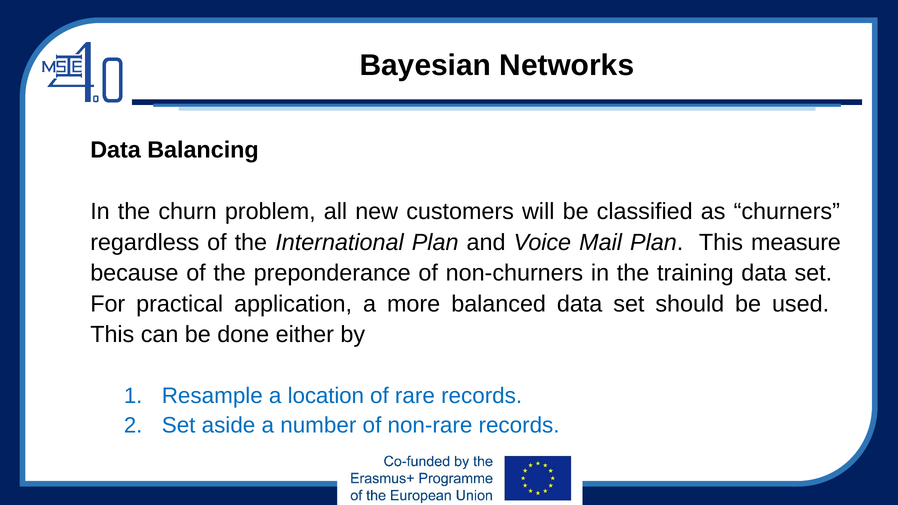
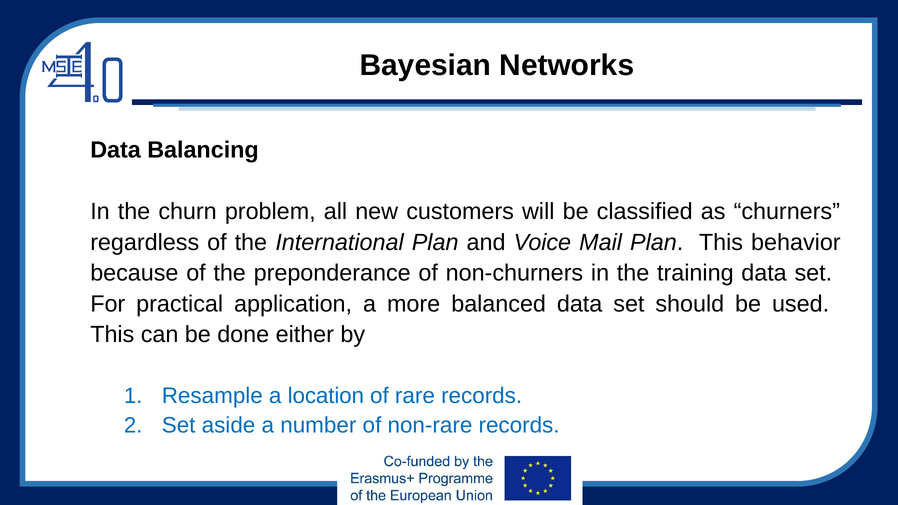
measure: measure -> behavior (796, 242)
